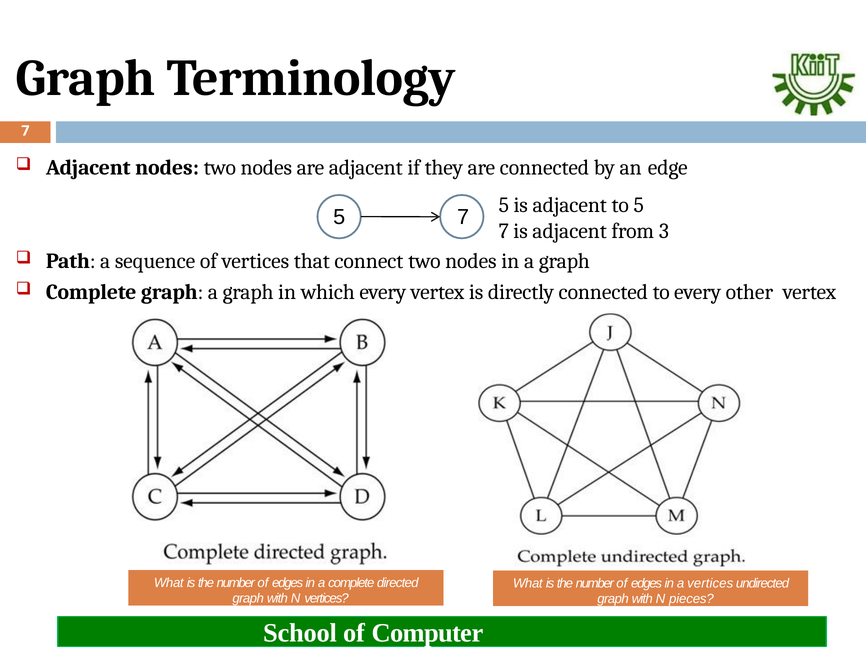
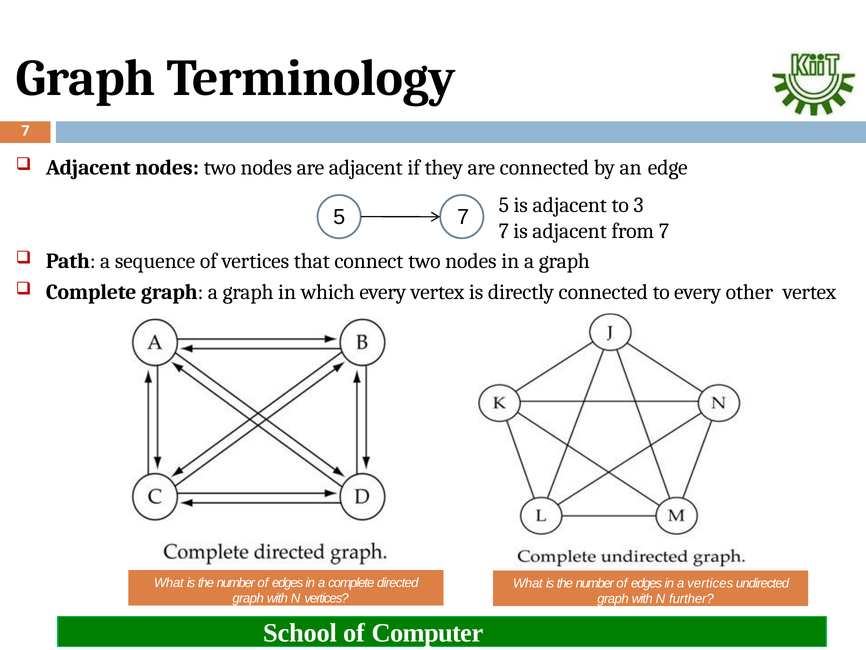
to 5: 5 -> 3 (639, 205)
from 3: 3 -> 7 (664, 231)
pieces: pieces -> further (691, 599)
